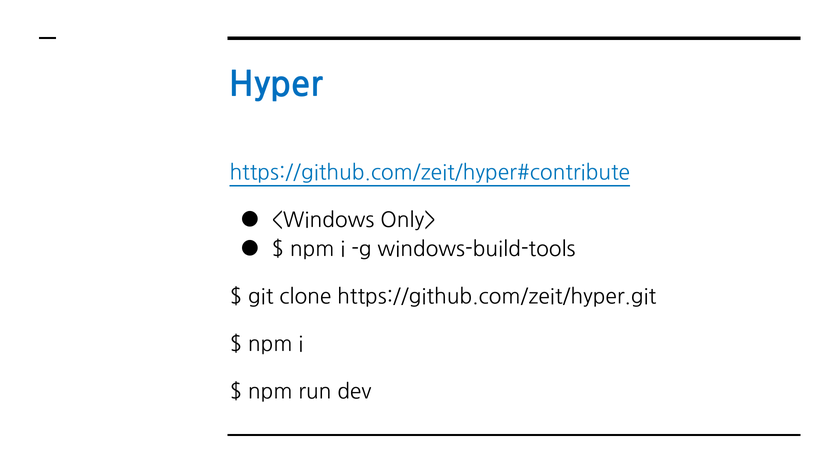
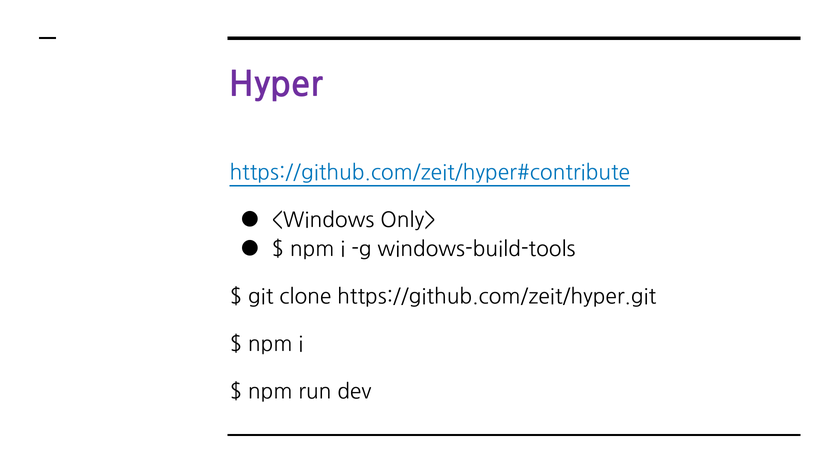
Hyper colour: blue -> purple (276, 85)
